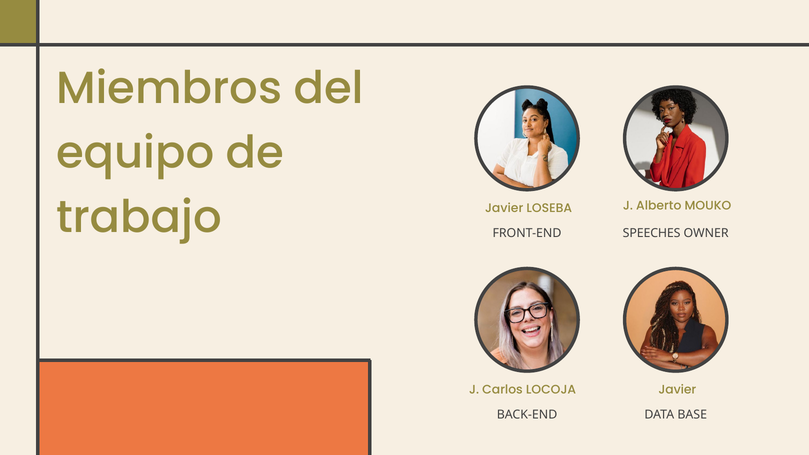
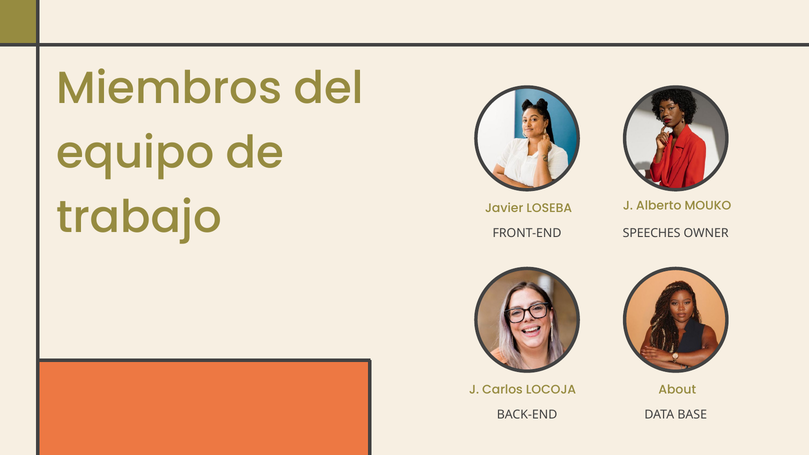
Javier: Javier -> About (677, 390)
